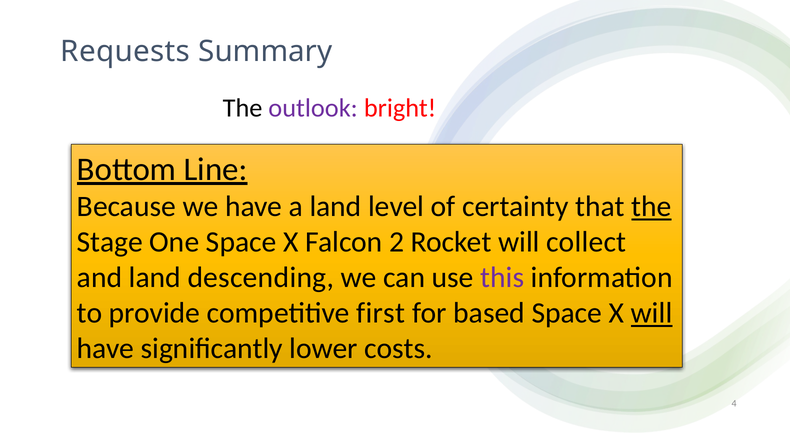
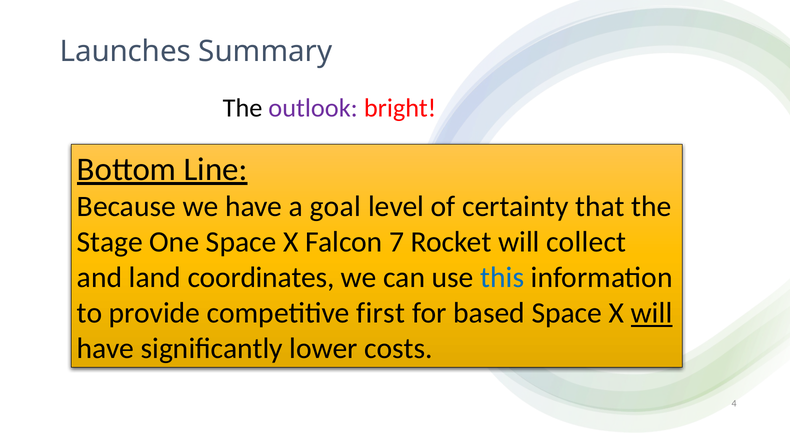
Requests: Requests -> Launches (125, 52)
a land: land -> goal (335, 207)
the underline: present -> none (652, 207)
2: 2 -> 7 (397, 242)
descending: descending -> coordinates (261, 278)
this colour: purple -> blue (502, 278)
